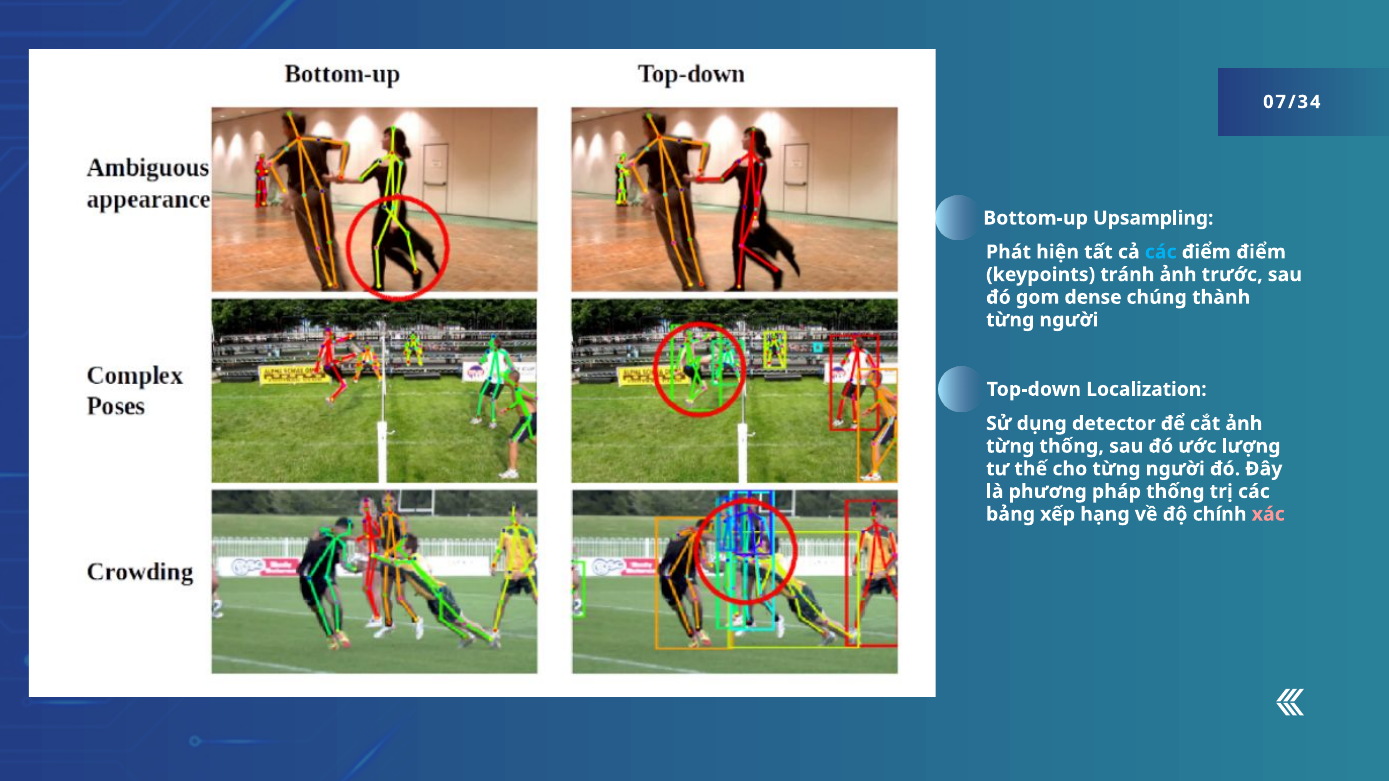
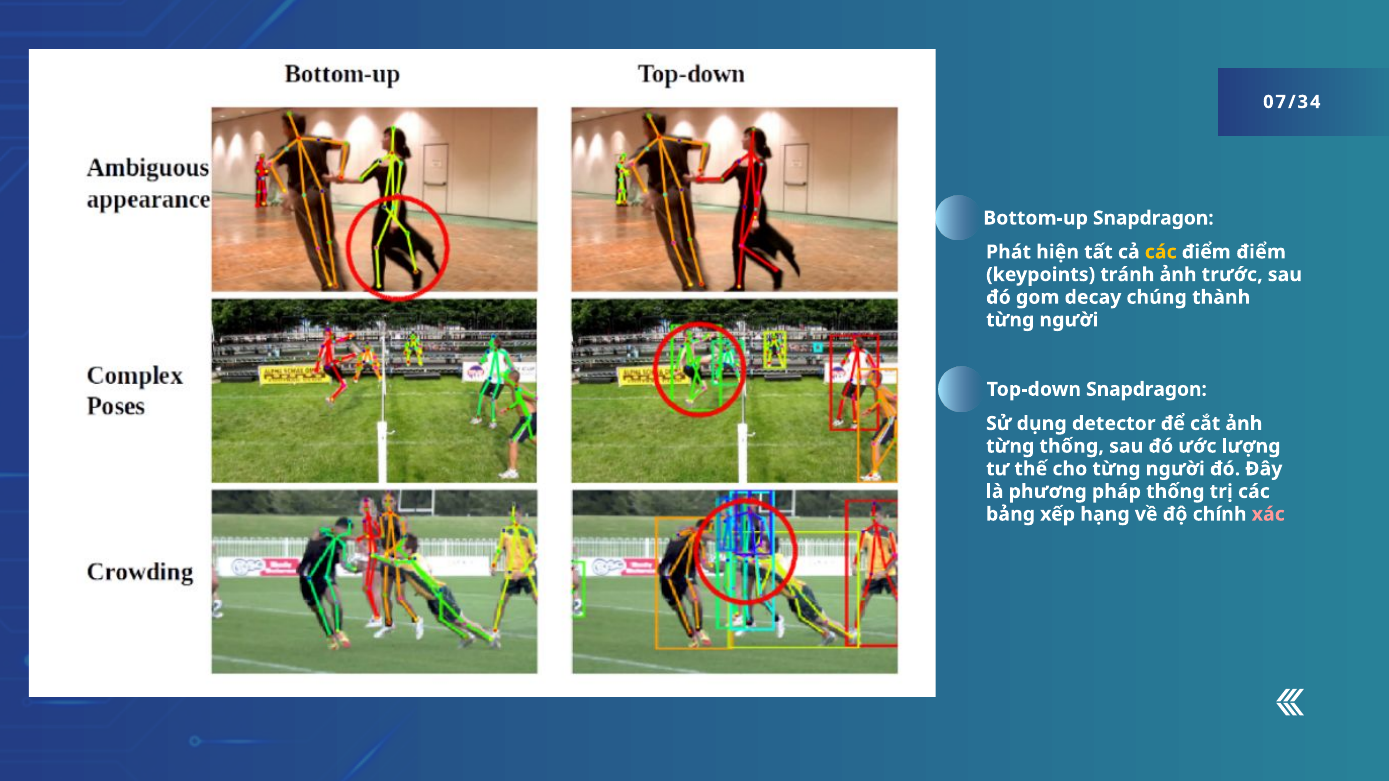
Bottom-up Upsampling: Upsampling -> Snapdragon (1153, 218)
các colour: light blue -> yellow (1161, 252)
dense: dense -> decay (1093, 297)
Top-down Localization: Localization -> Snapdragon (1146, 389)
